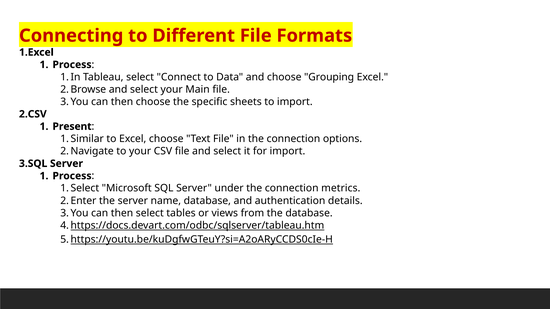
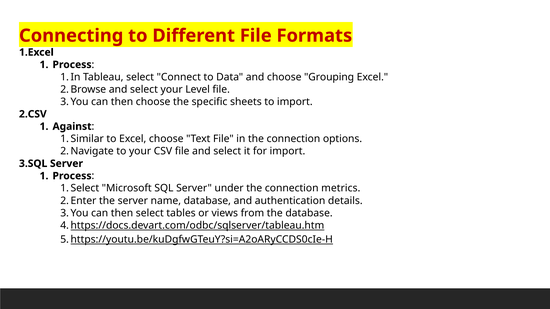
Main: Main -> Level (198, 89)
Present: Present -> Against (72, 127)
